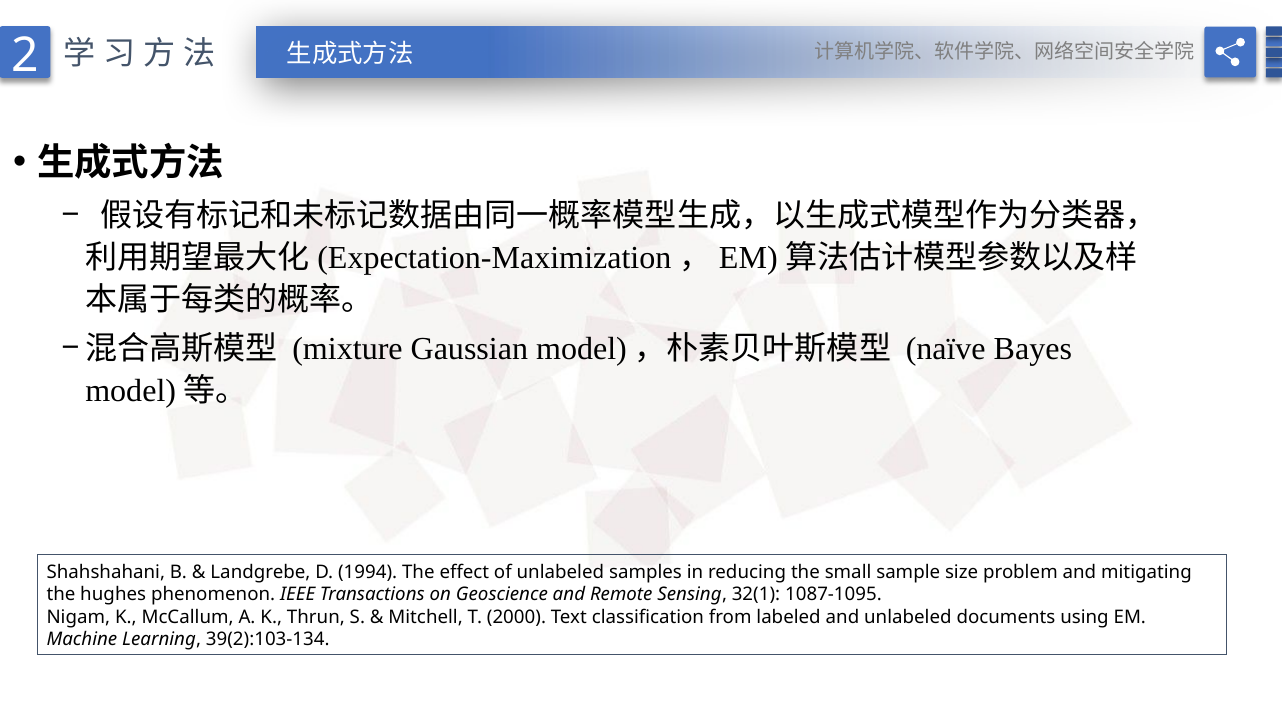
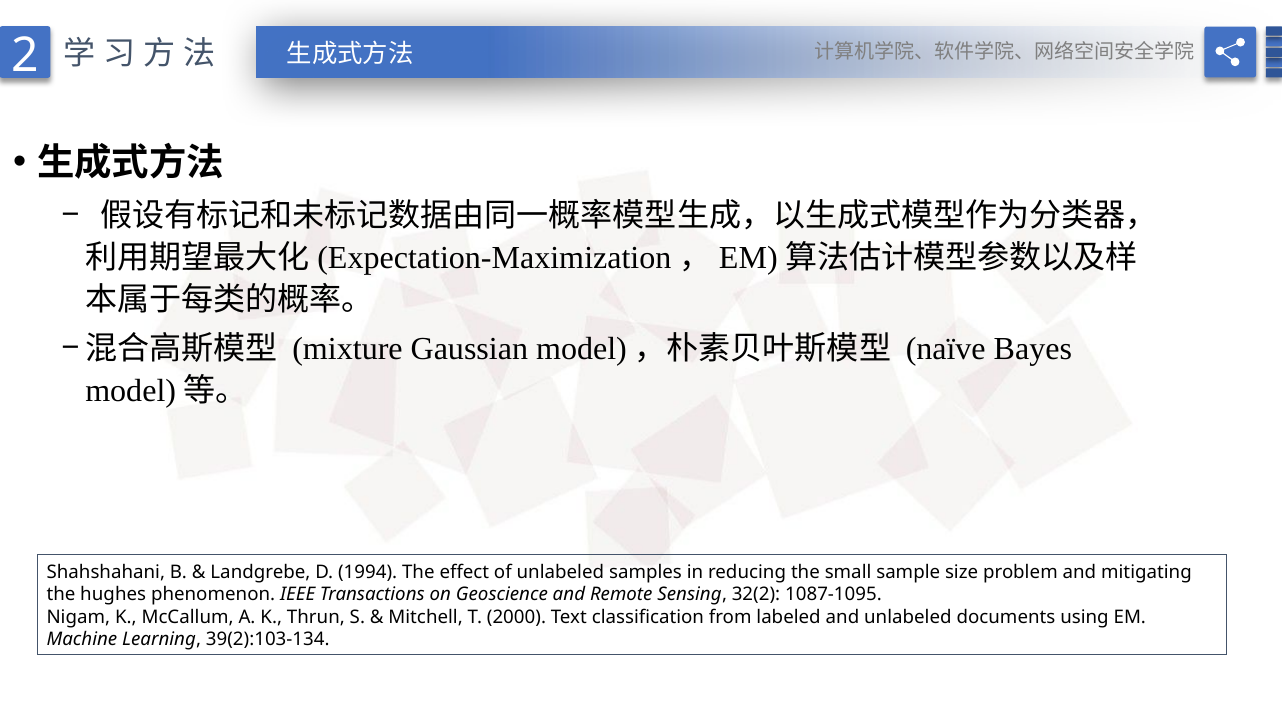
32(1: 32(1 -> 32(2 (756, 595)
